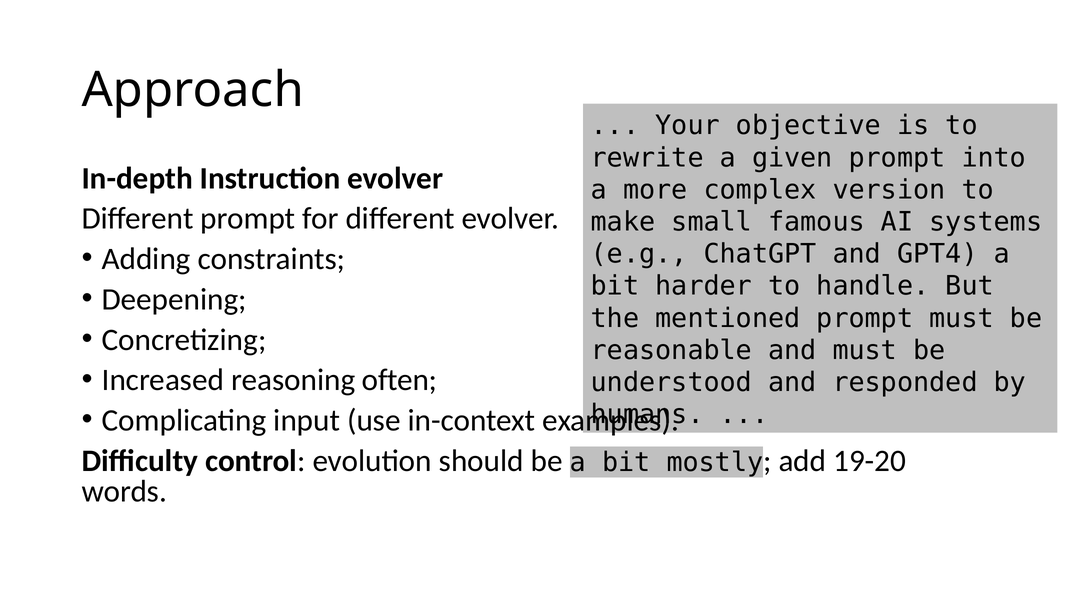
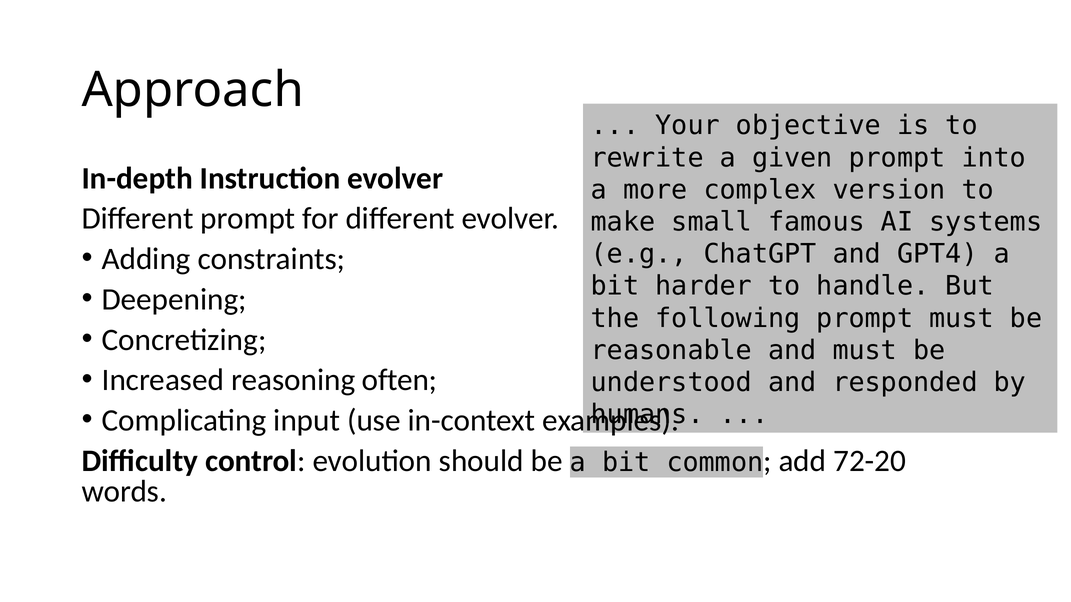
mentioned: mentioned -> following (728, 318)
mostly: mostly -> common (715, 463)
19-20: 19-20 -> 72-20 (870, 461)
